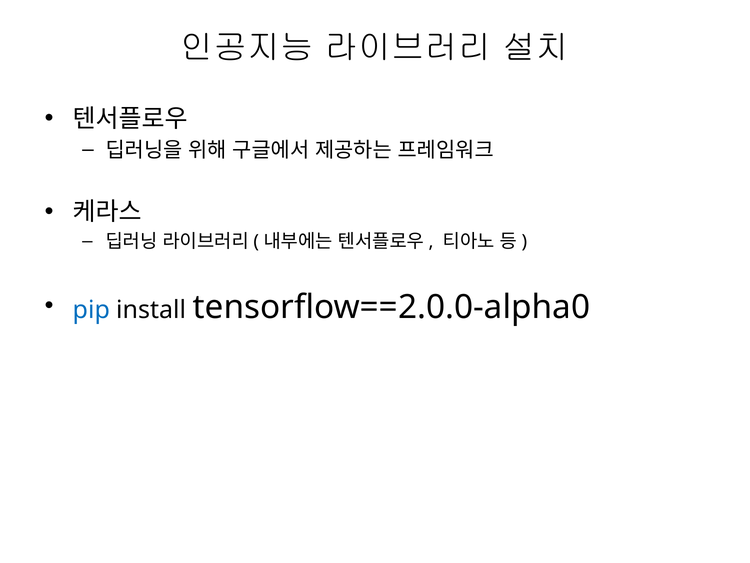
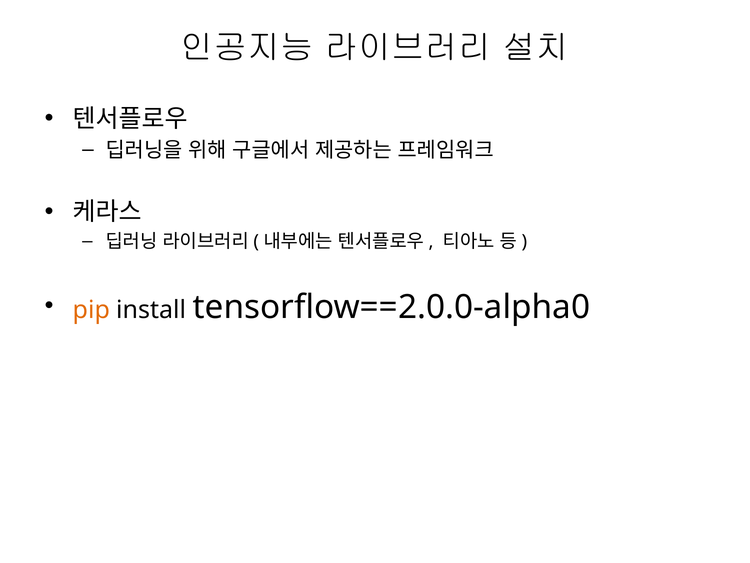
pip colour: blue -> orange (91, 309)
